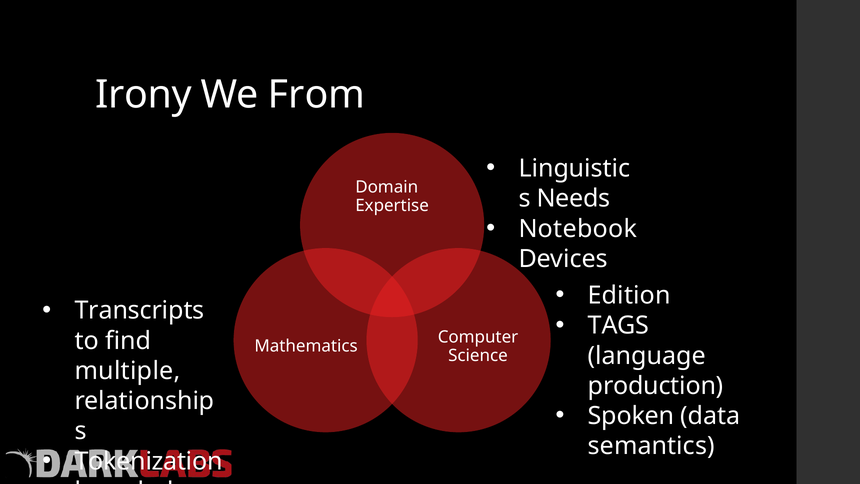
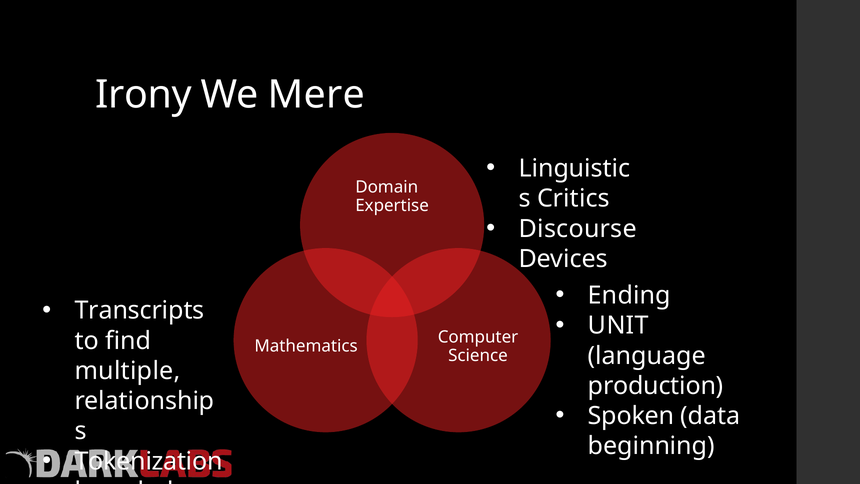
From: From -> Mere (316, 95)
Needs: Needs -> Critics (573, 199)
Notebook: Notebook -> Discourse (578, 229)
Edition: Edition -> Ending (629, 295)
TAGS: TAGS -> UNIT (618, 325)
semantics: semantics -> beginning (651, 446)
